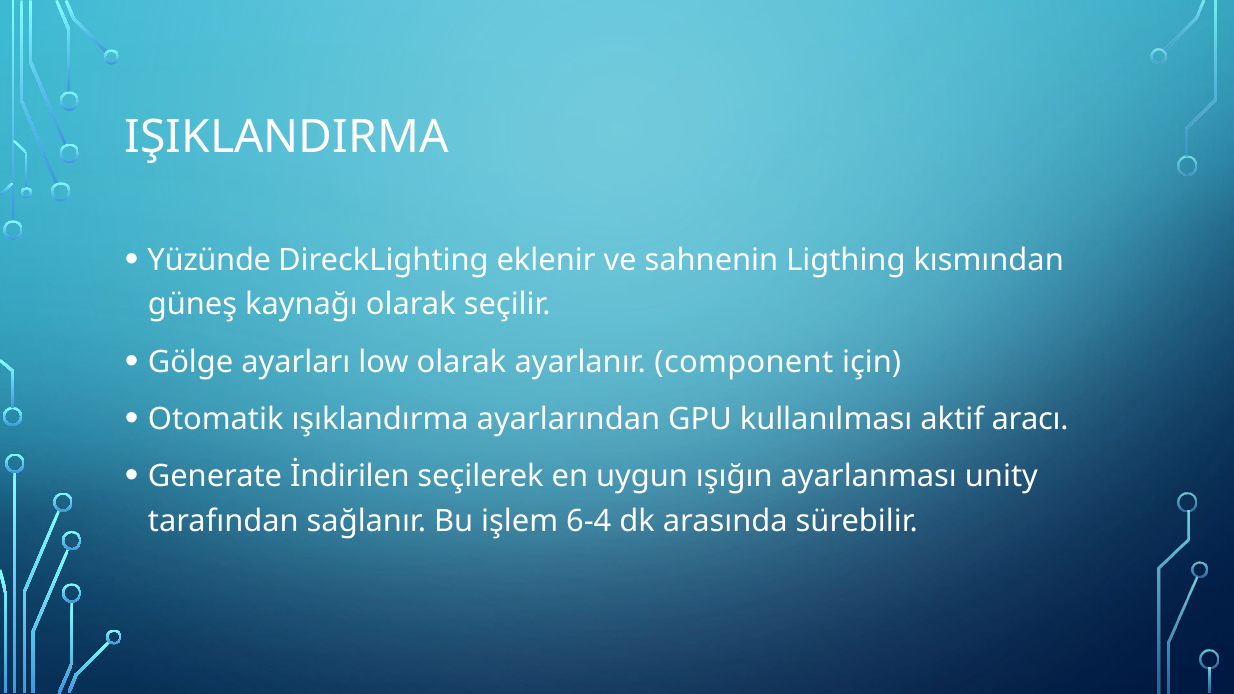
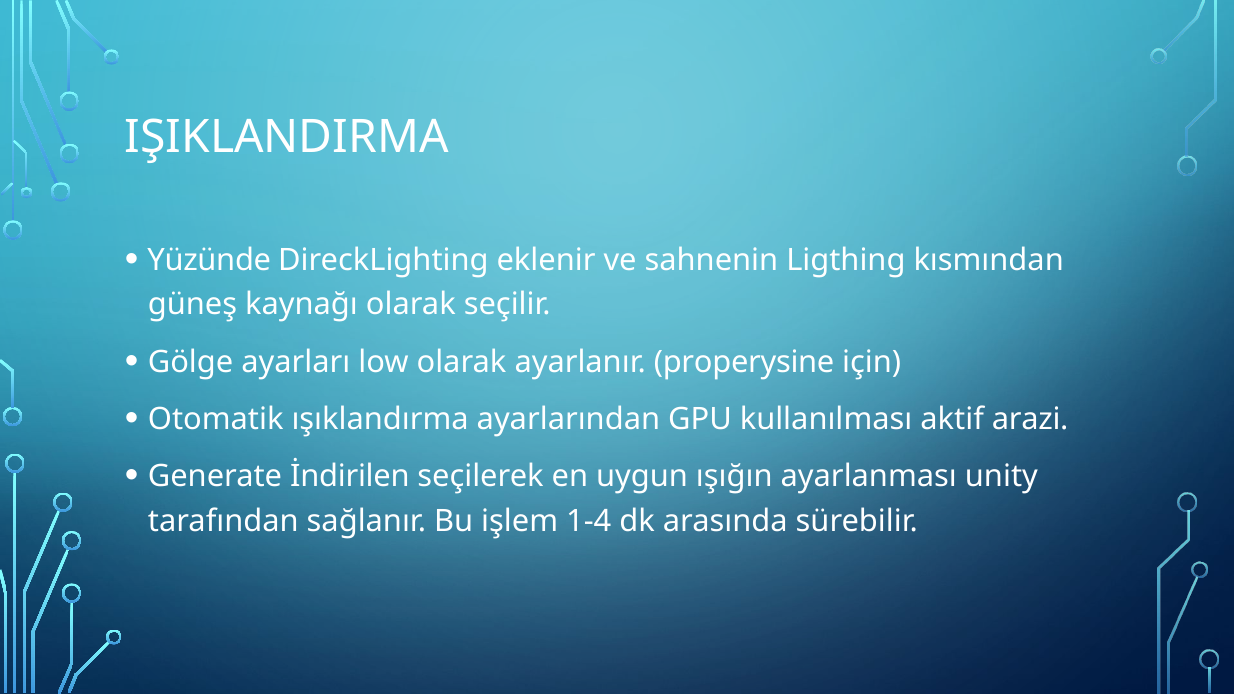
component: component -> properysine (744, 362)
aracı: aracı -> arazi (1030, 419)
6-4: 6-4 -> 1-4 (589, 521)
